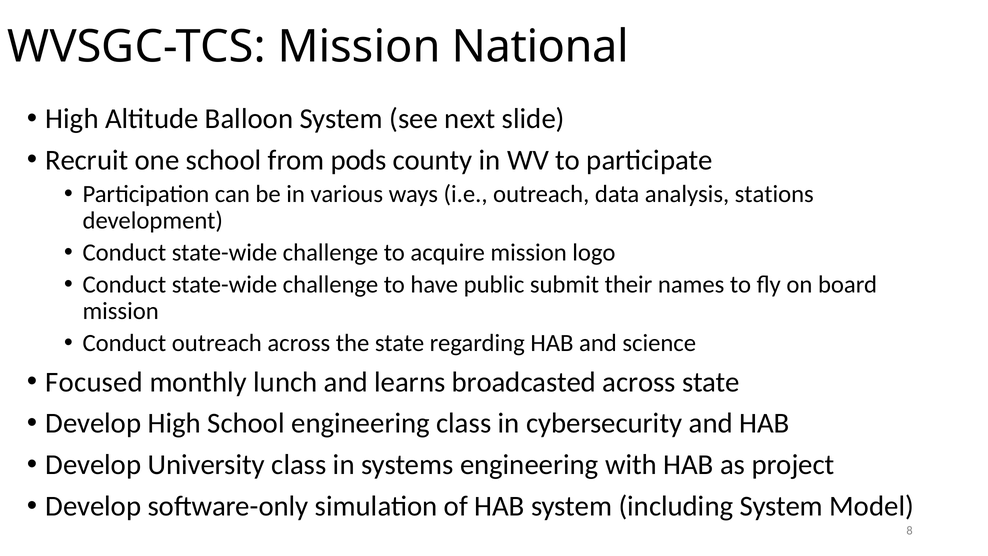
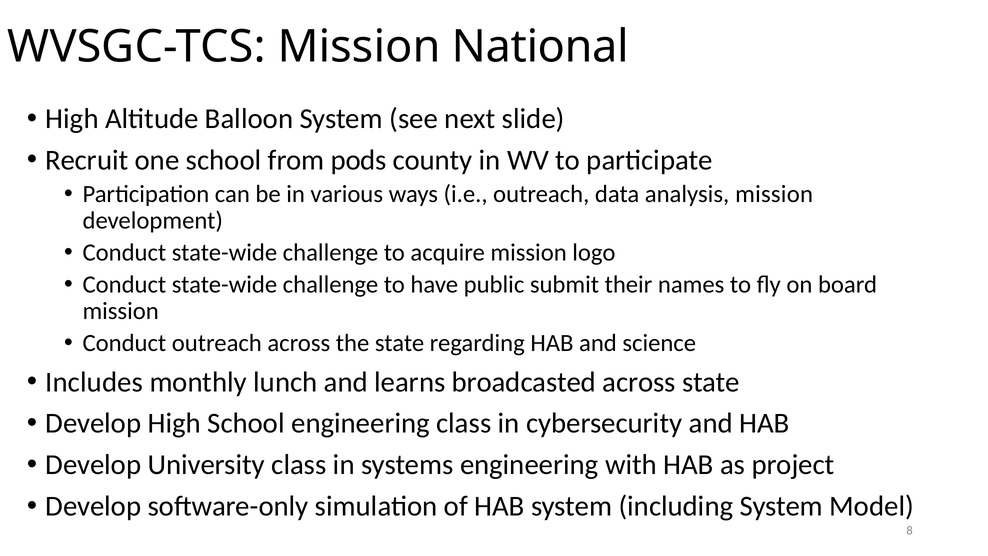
analysis stations: stations -> mission (774, 194)
Focused: Focused -> Includes (94, 382)
